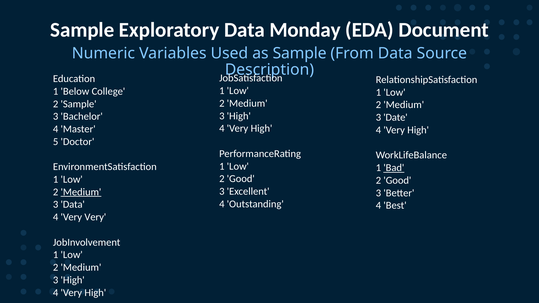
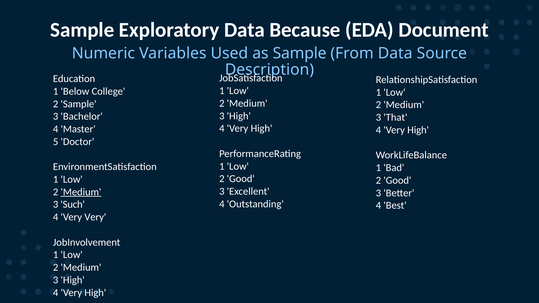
Monday: Monday -> Because (305, 30)
Date: Date -> That (395, 118)
Bad underline: present -> none (394, 168)
3 Data: Data -> Such (73, 205)
